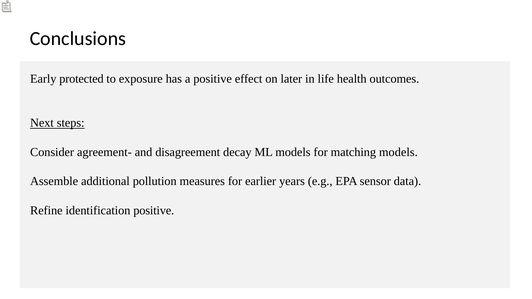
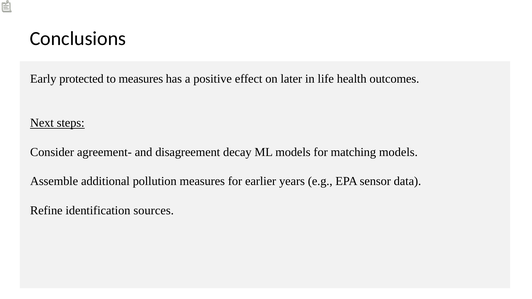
to exposure: exposure -> measures (141, 79)
identification positive: positive -> sources (154, 211)
